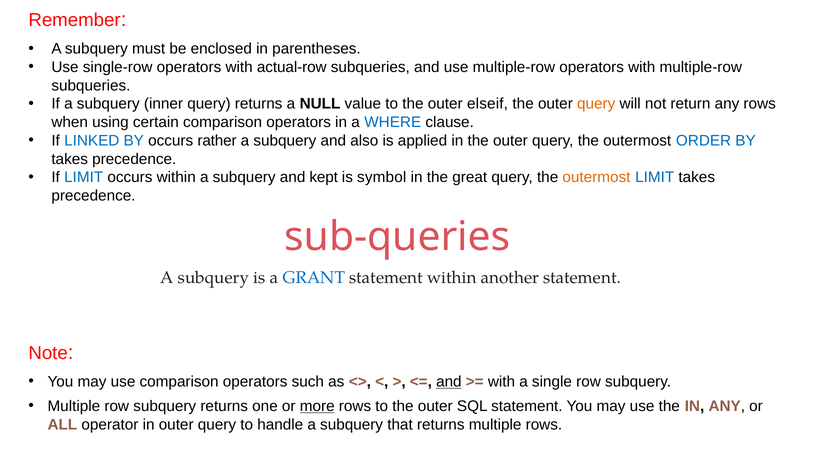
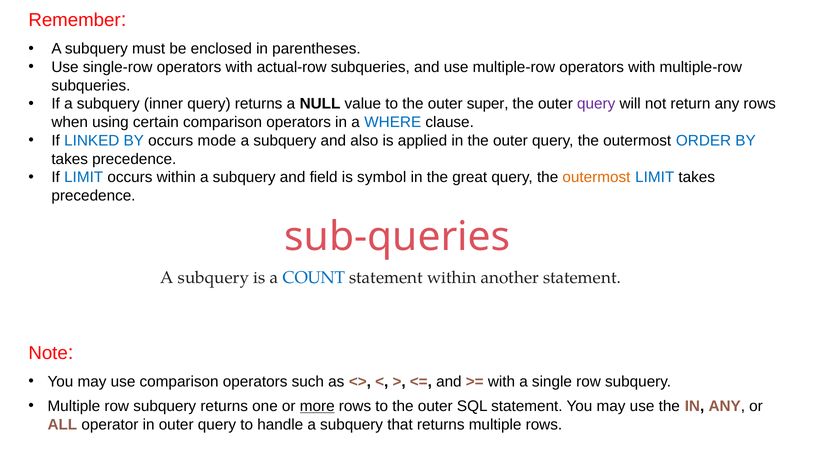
elseif: elseif -> super (488, 104)
query colour: orange -> purple (596, 104)
rather: rather -> mode (217, 141)
kept: kept -> field (324, 177)
GRANT: GRANT -> COUNT (314, 278)
and underline: present -> none (449, 382)
